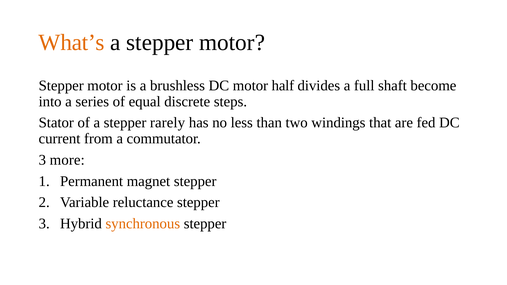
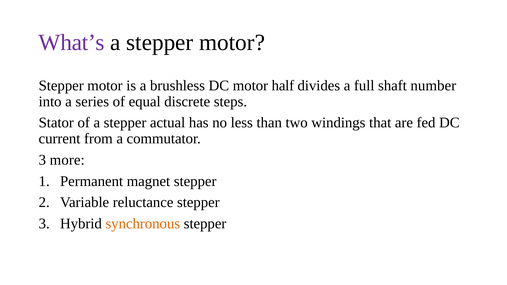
What’s colour: orange -> purple (72, 43)
become: become -> number (433, 86)
rarely: rarely -> actual (168, 123)
